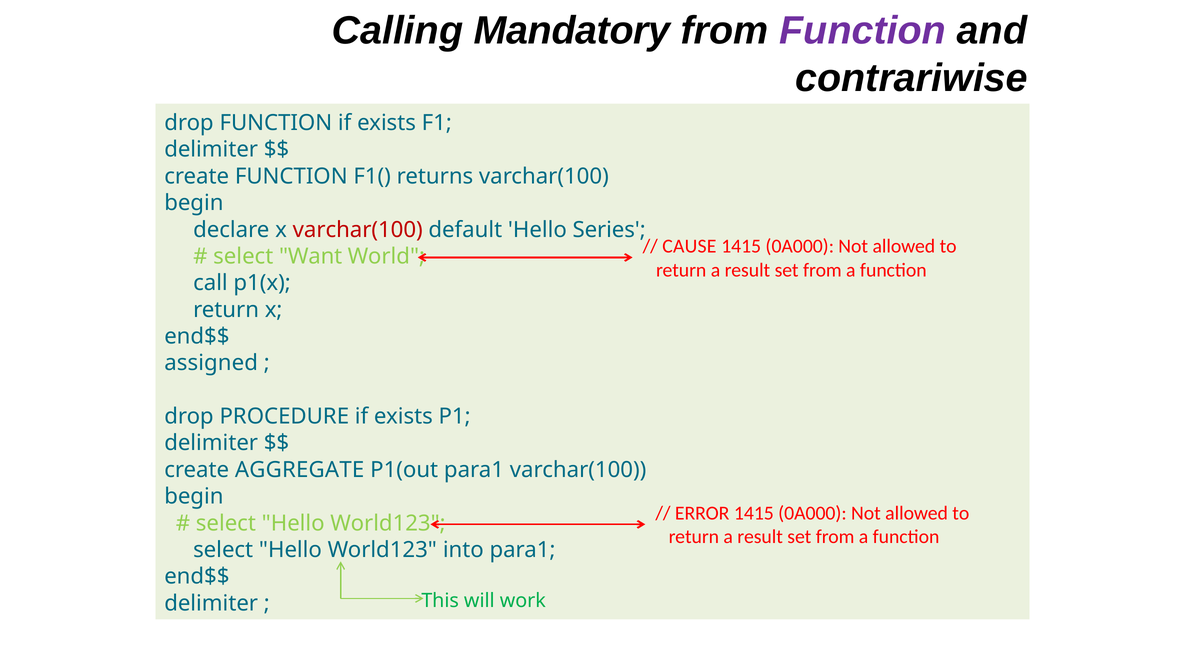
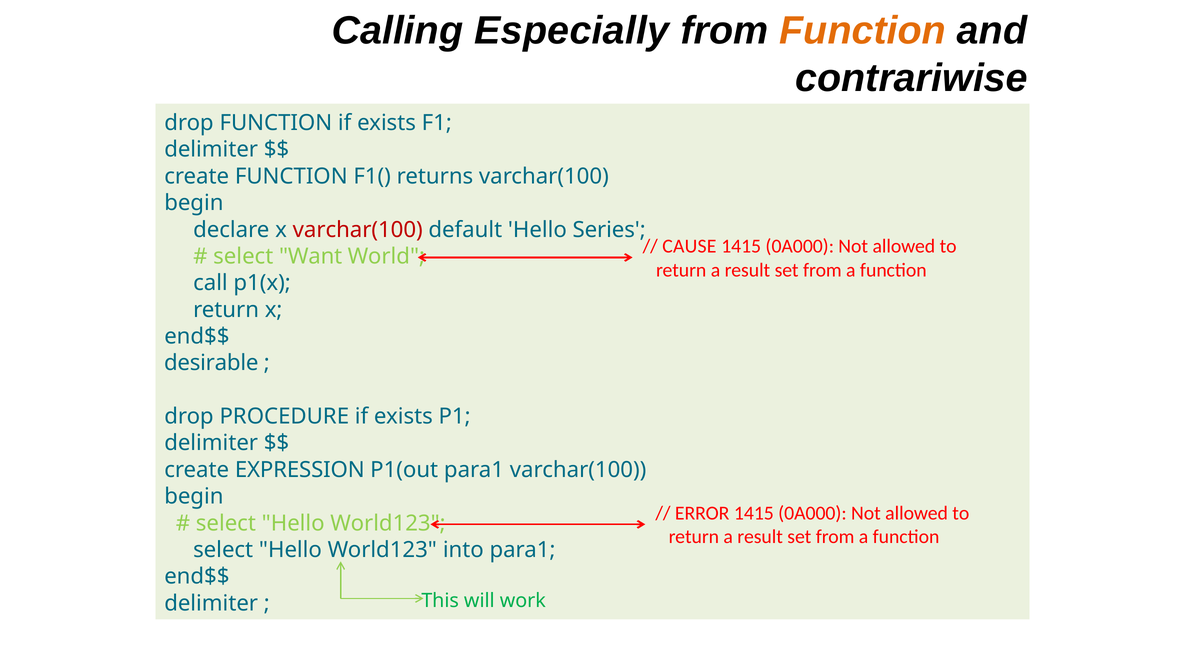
Mandatory: Mandatory -> Especially (572, 31)
Function colour: purple -> orange (863, 31)
assigned: assigned -> desirable (211, 363)
AGGREGATE: AGGREGATE -> EXPRESSION (300, 470)
